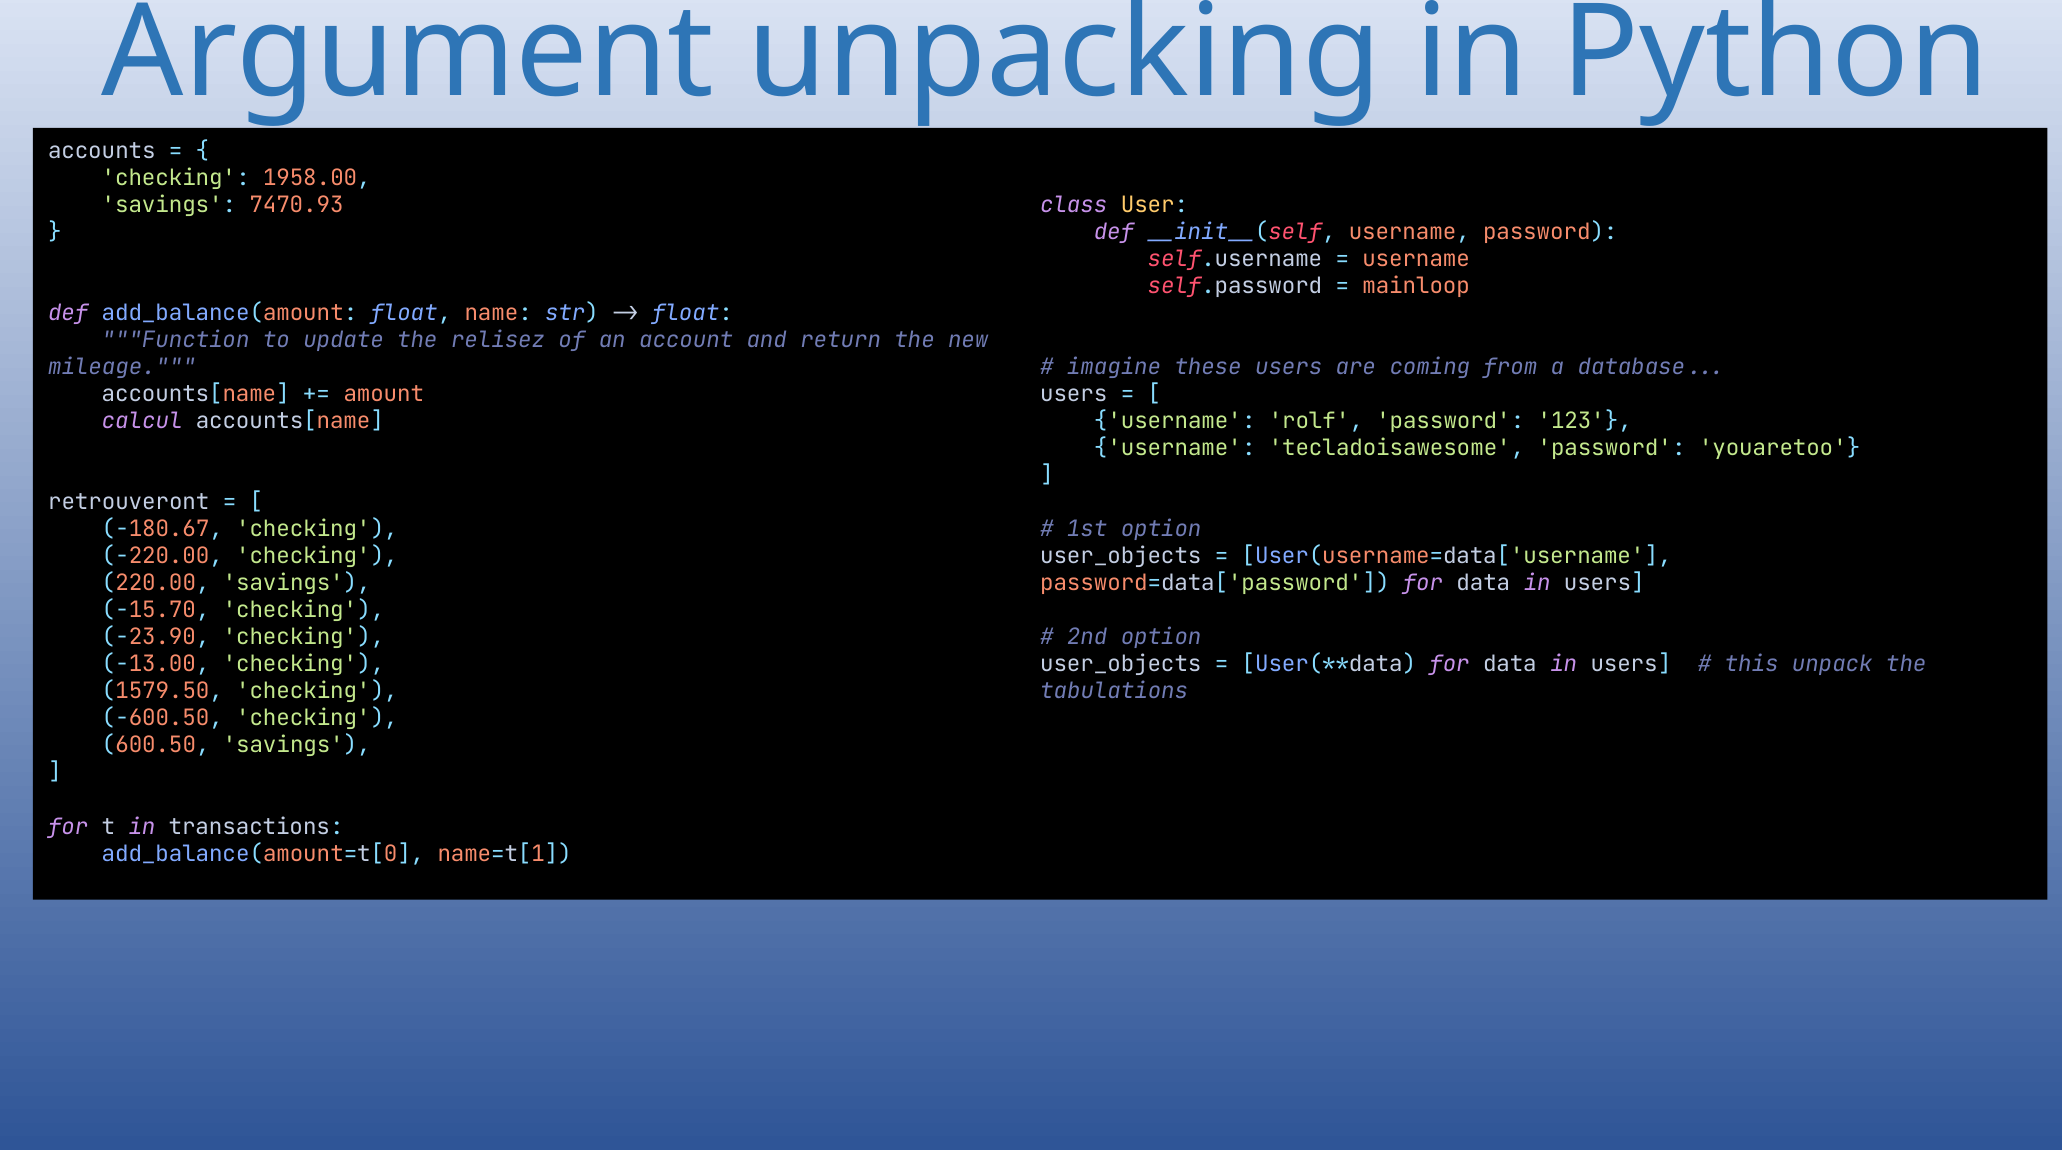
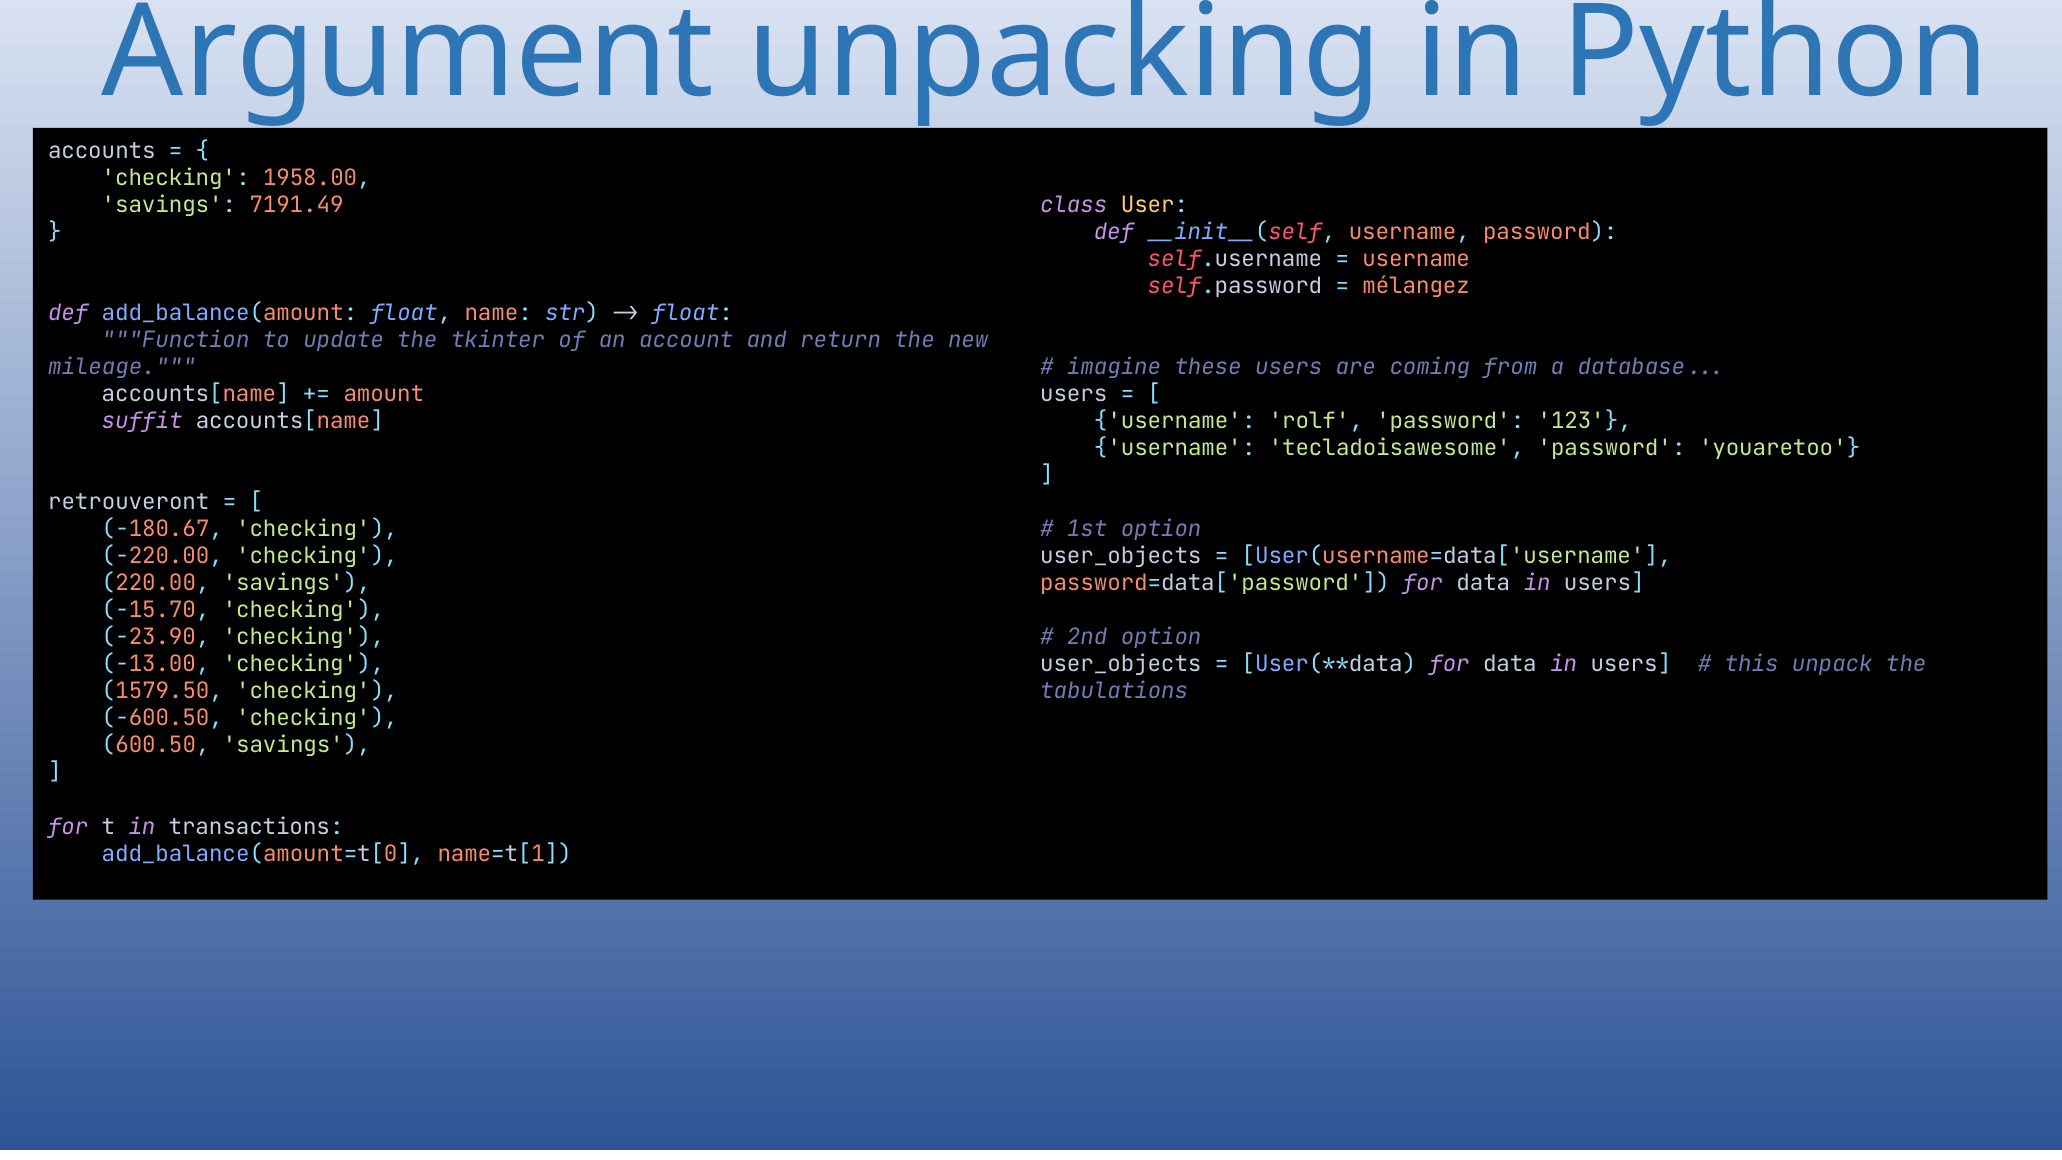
7470.93: 7470.93 -> 7191.49 (296, 205)
mainloop: mainloop -> mélangez (1416, 286)
relisez: relisez -> tkinter (498, 340)
calcul: calcul -> suffit (142, 421)
